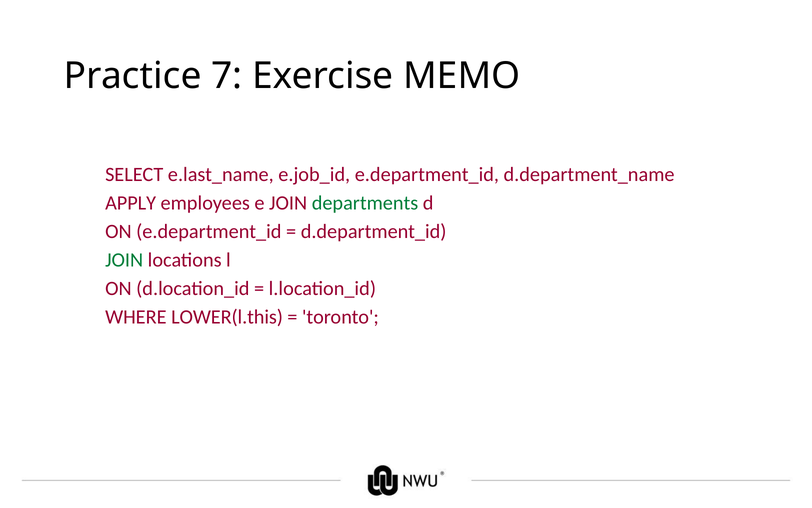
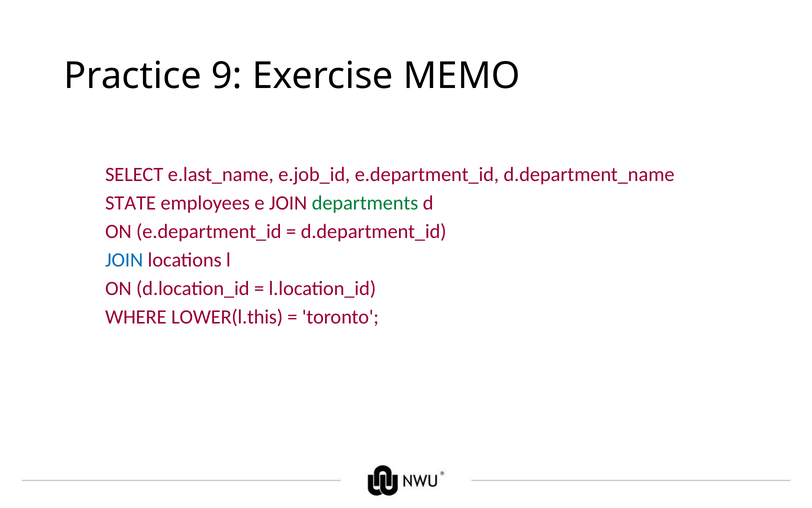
7: 7 -> 9 (227, 76)
APPLY: APPLY -> STATE (131, 203)
JOIN colour: green -> blue (124, 260)
